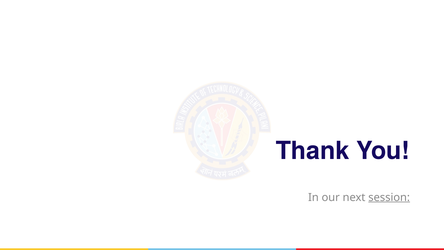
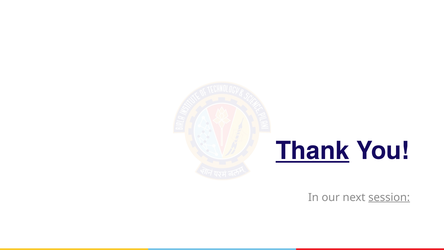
Thank underline: none -> present (312, 151)
